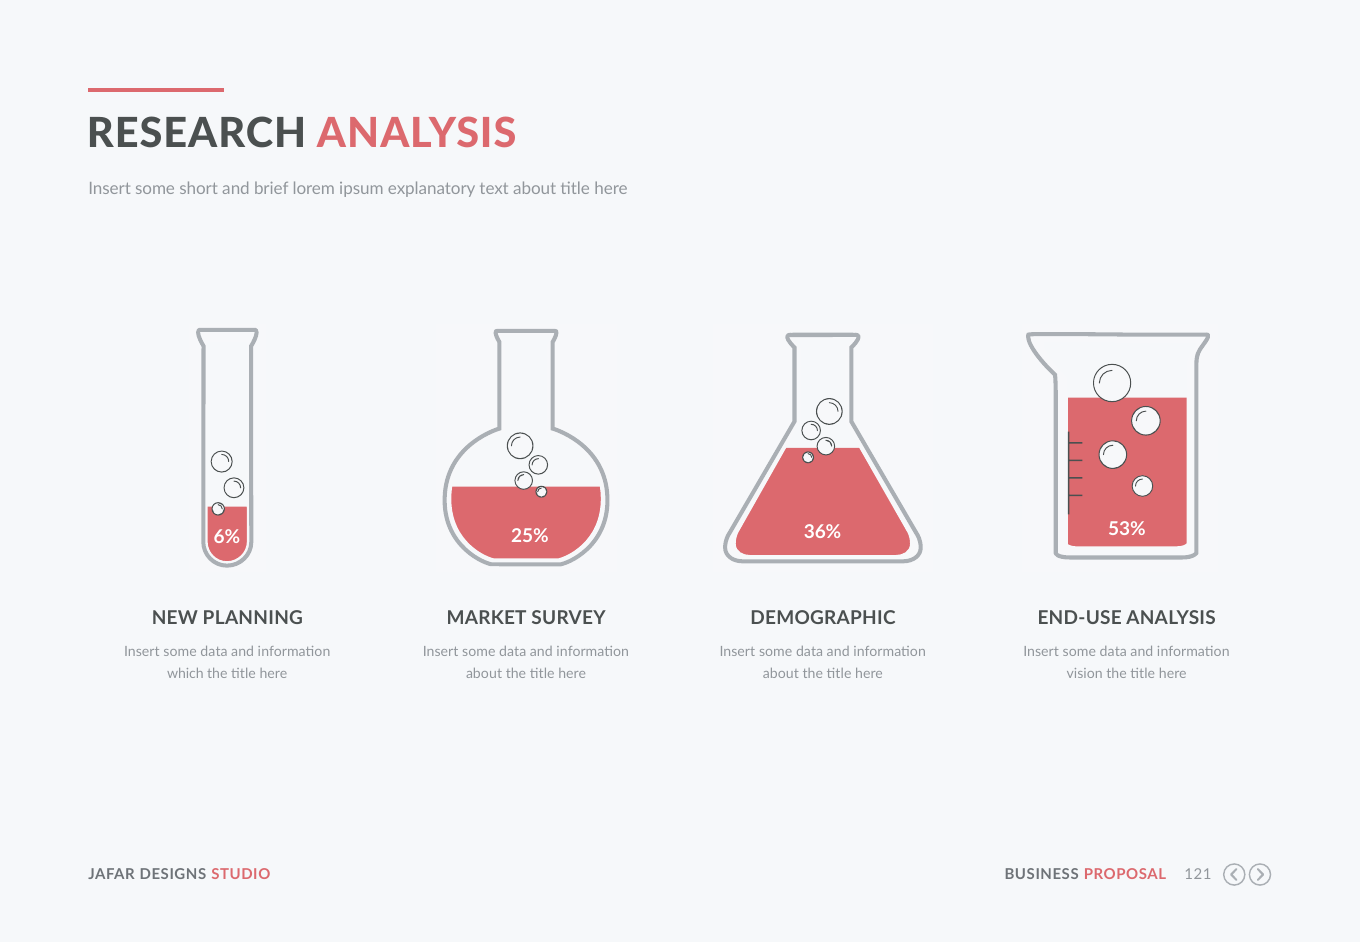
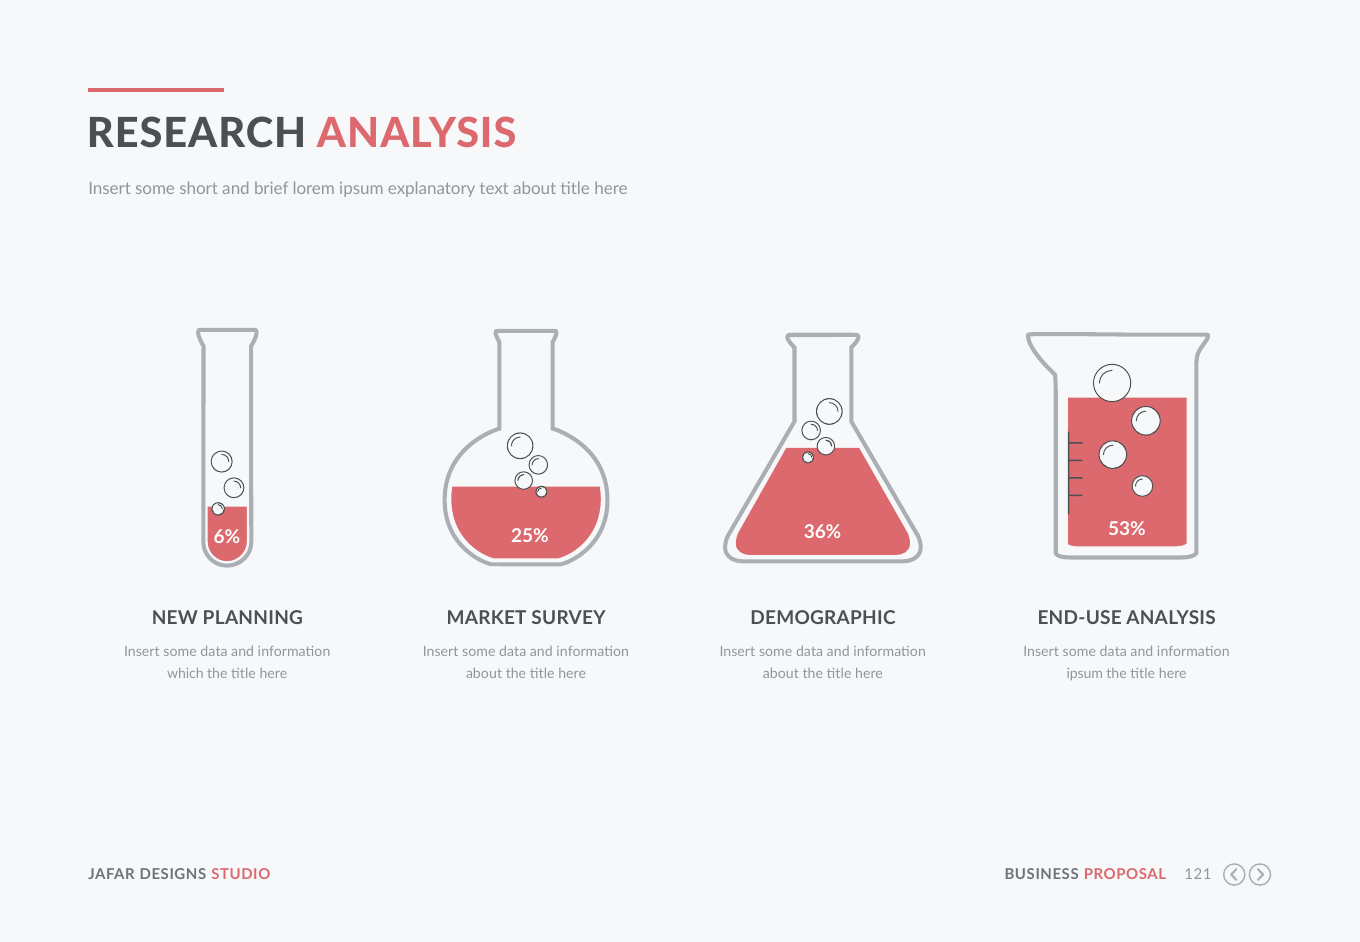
vision: vision -> ipsum (1085, 673)
